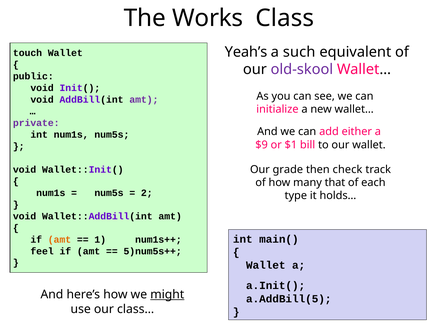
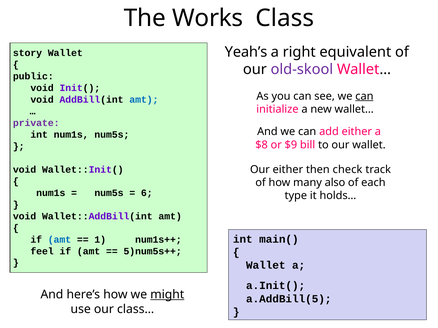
such: such -> right (299, 52)
touch: touch -> story (28, 53)
can underline: none -> present (364, 96)
amt colour: purple -> blue (144, 100)
$9: $9 -> $8 (262, 145)
$1: $1 -> $9 (291, 145)
Our grade: grade -> either (288, 170)
that: that -> also (335, 183)
2: 2 -> 6 (147, 193)
amt colour: orange -> blue (59, 240)
